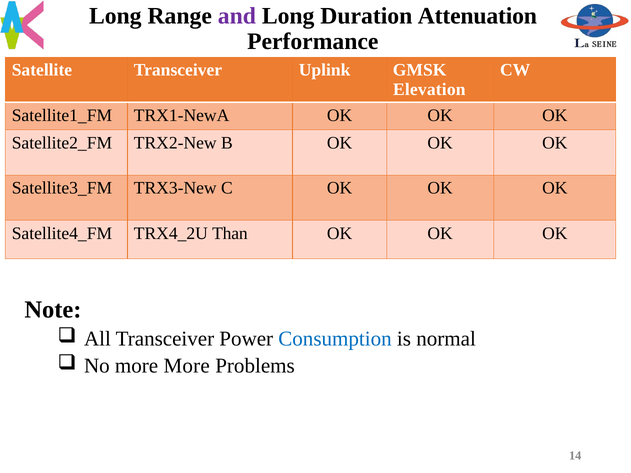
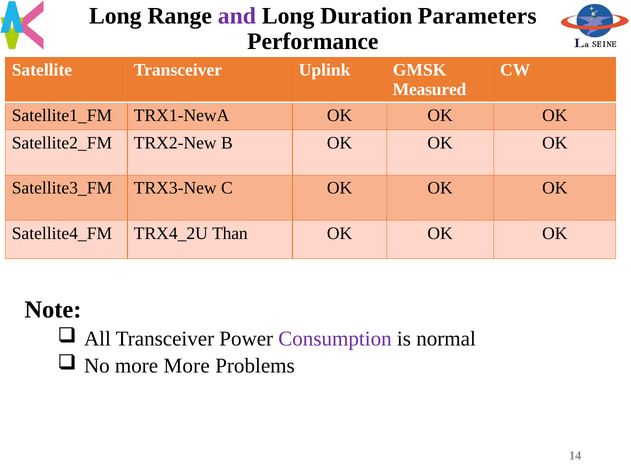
Attenuation: Attenuation -> Parameters (477, 16)
Elevation: Elevation -> Measured (430, 90)
Consumption colour: blue -> purple (335, 339)
